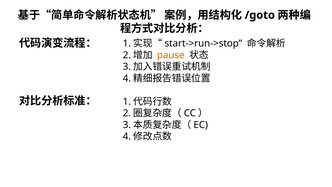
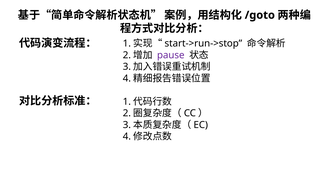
pause colour: orange -> purple (171, 55)
